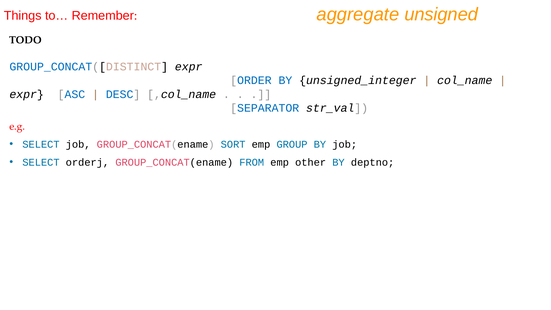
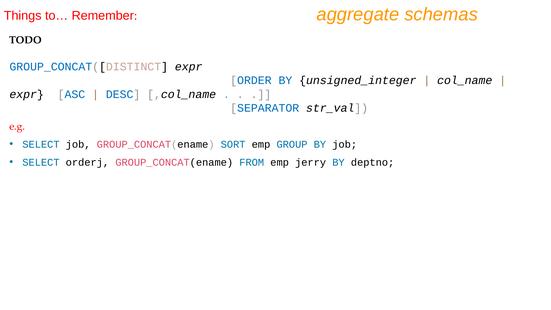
unsigned: unsigned -> schemas (441, 14)
other: other -> jerry (311, 162)
